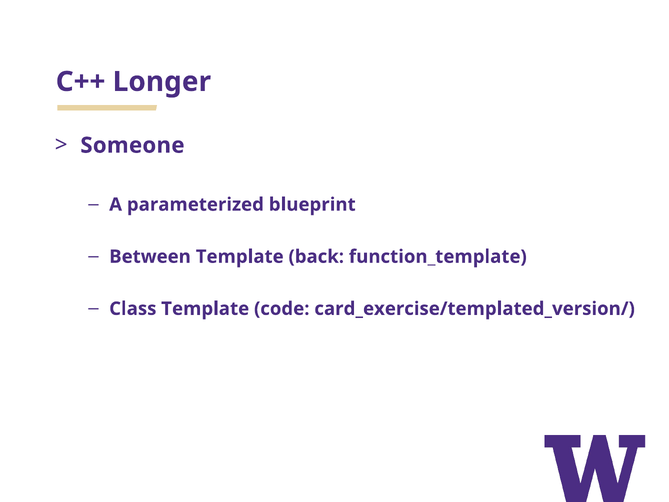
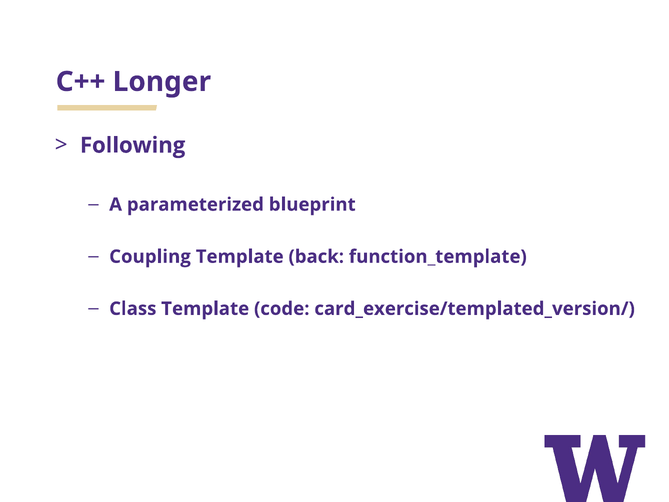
Someone: Someone -> Following (133, 145)
Between: Between -> Coupling (150, 257)
